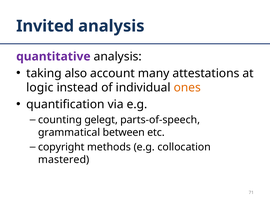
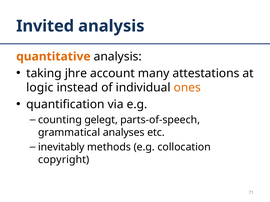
quantitative colour: purple -> orange (53, 57)
also: also -> jhre (76, 73)
between: between -> analyses (124, 133)
copyright: copyright -> inevitably (61, 147)
mastered: mastered -> copyright (64, 160)
